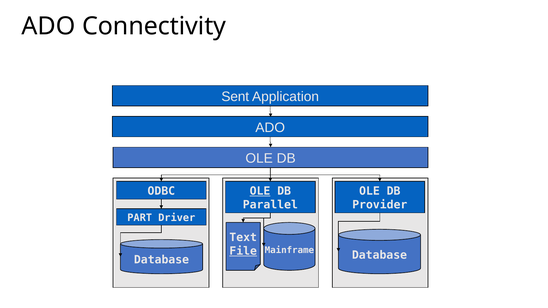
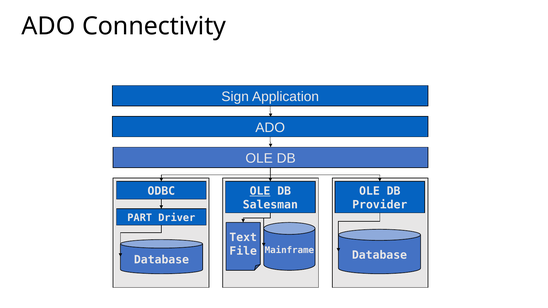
Sent: Sent -> Sign (235, 97)
Parallel: Parallel -> Salesman (270, 205)
File underline: present -> none (243, 251)
